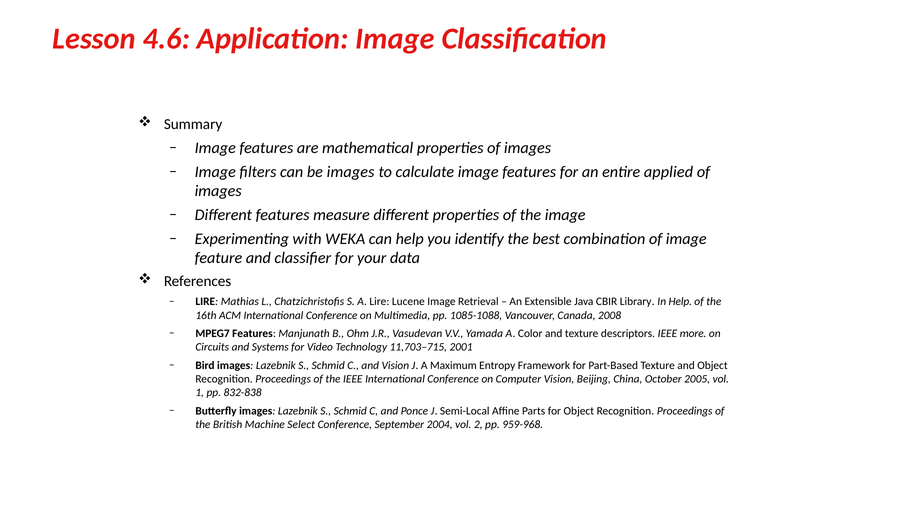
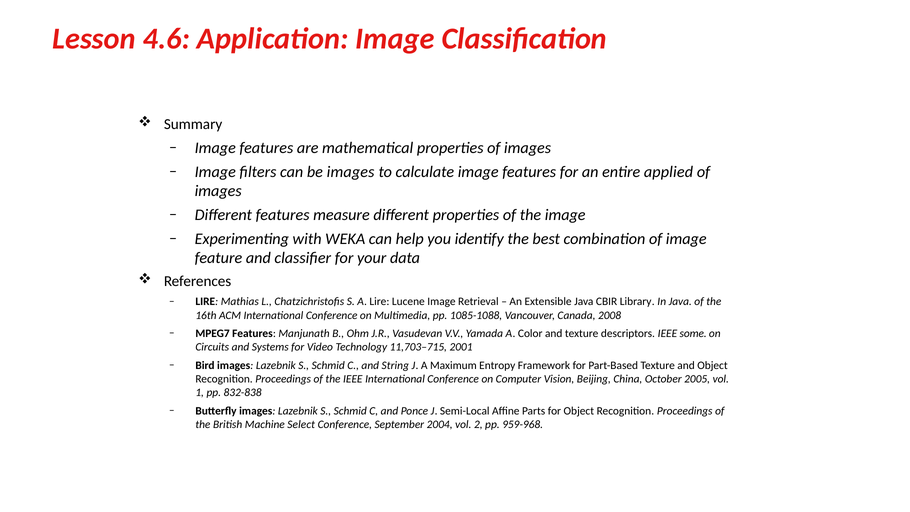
In Help: Help -> Java (680, 302)
more: more -> some (693, 333)
and Vision: Vision -> String (395, 365)
